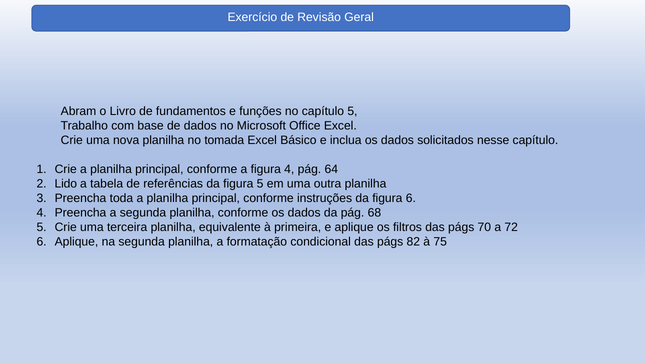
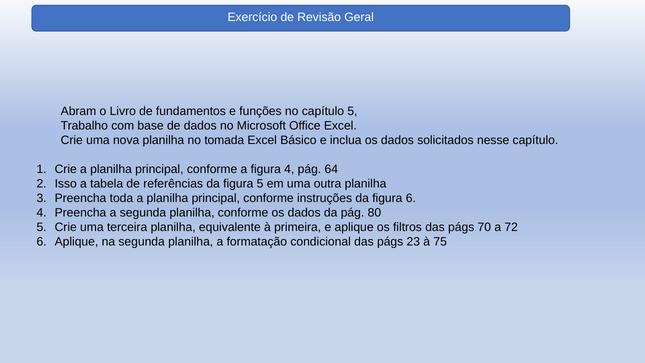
Lido: Lido -> Isso (66, 184)
68: 68 -> 80 (374, 213)
82: 82 -> 23 (413, 242)
